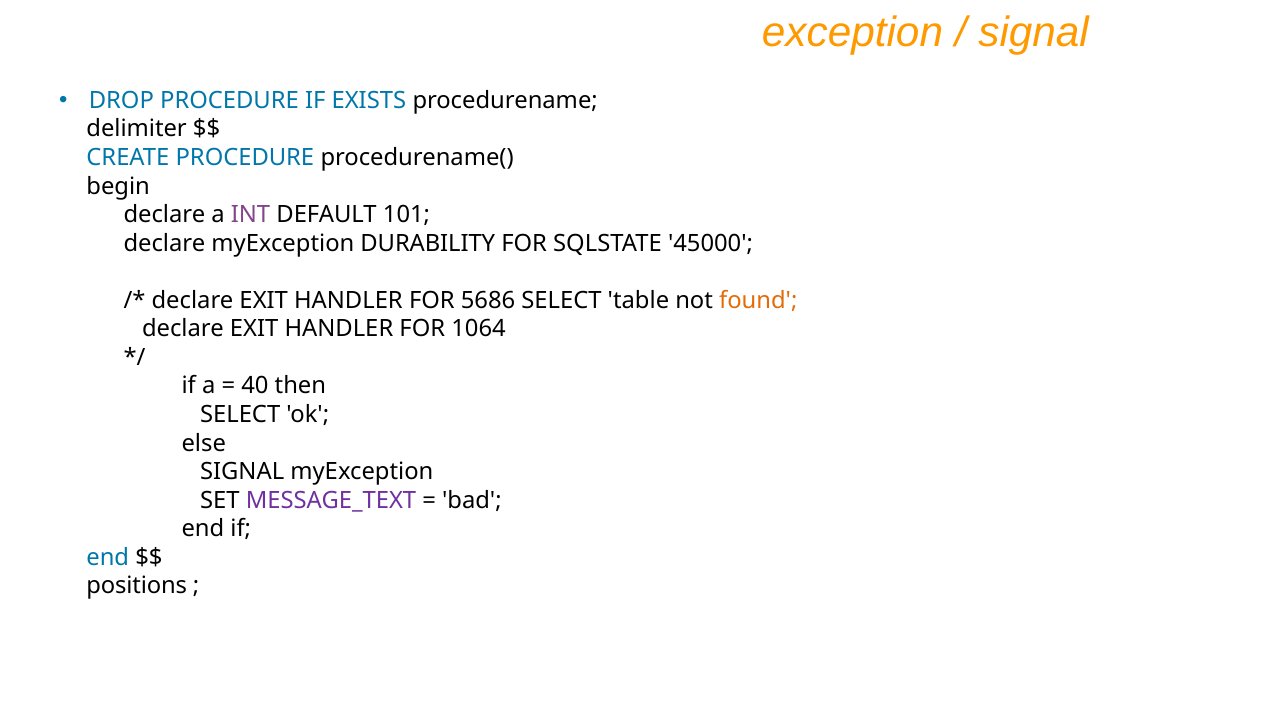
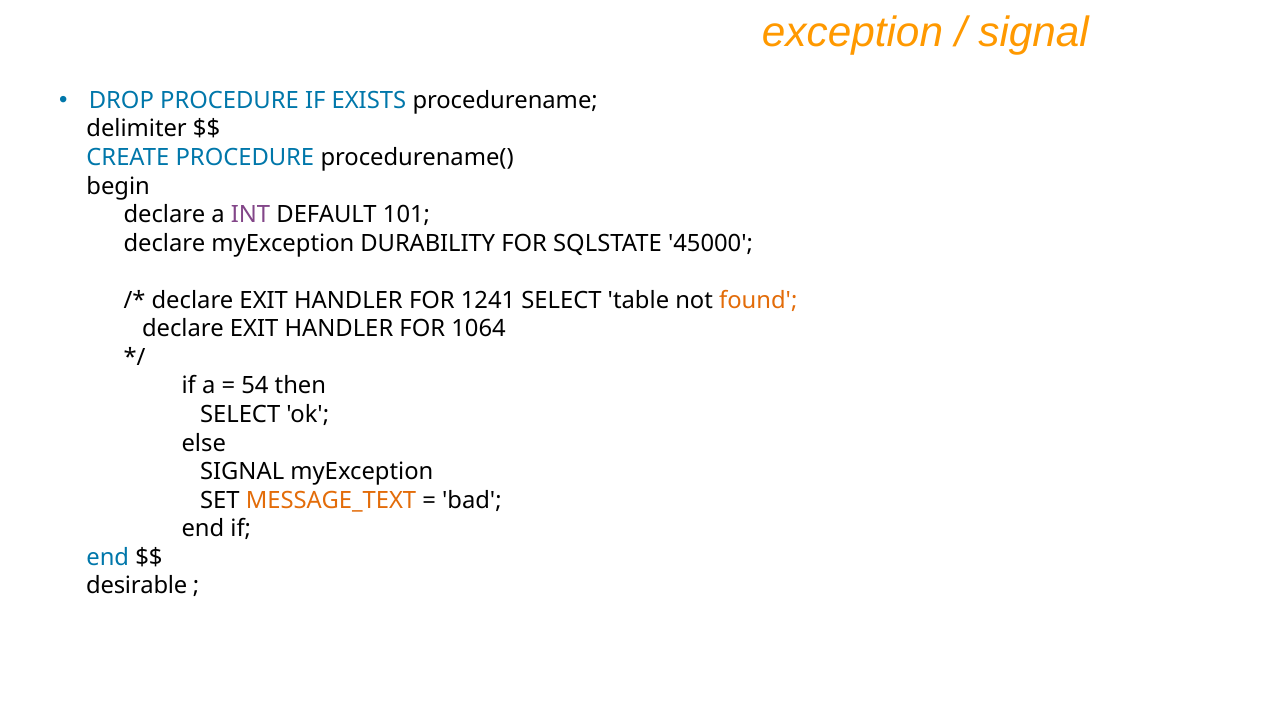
5686: 5686 -> 1241 (488, 300)
40: 40 -> 54 (255, 386)
MESSAGE_TEXT colour: purple -> orange (331, 500)
positions: positions -> desirable (137, 586)
